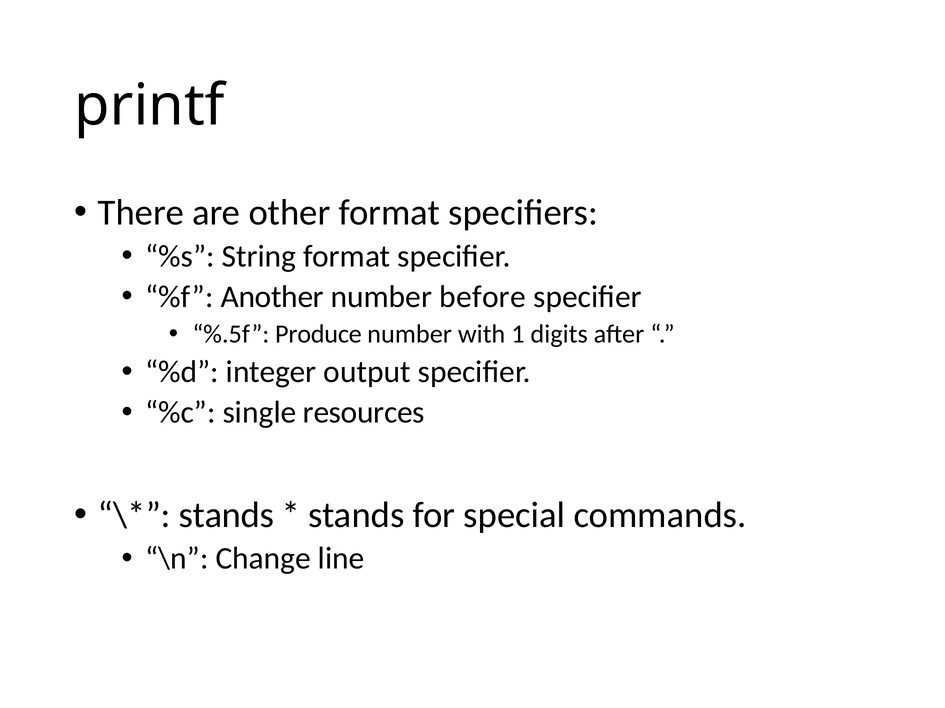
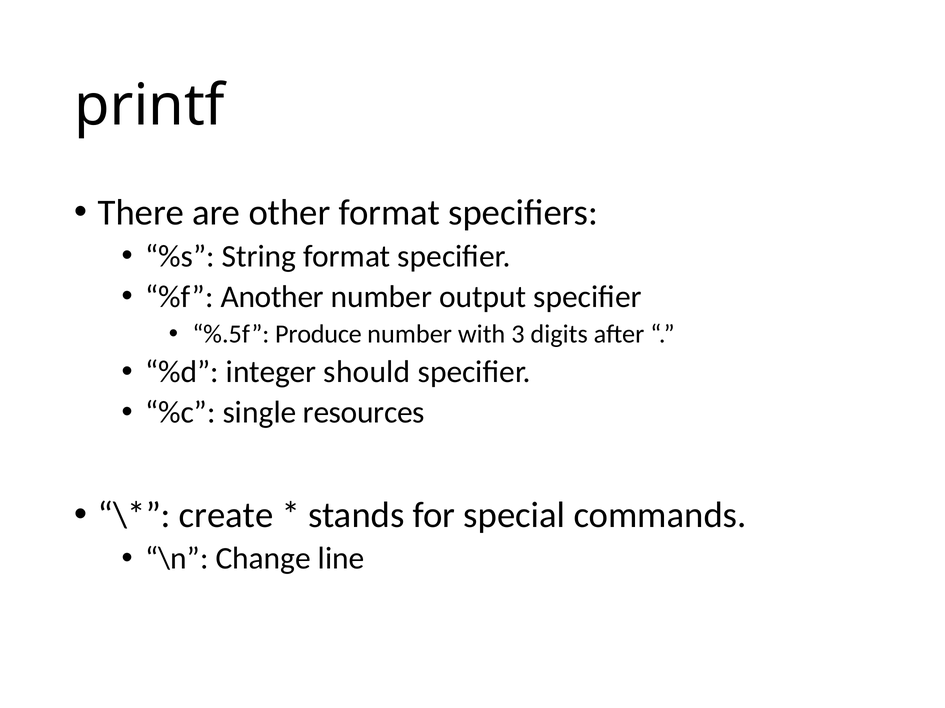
before: before -> output (483, 297)
1: 1 -> 3 (518, 335)
output: output -> should (367, 372)
stands: stands -> create (226, 516)
